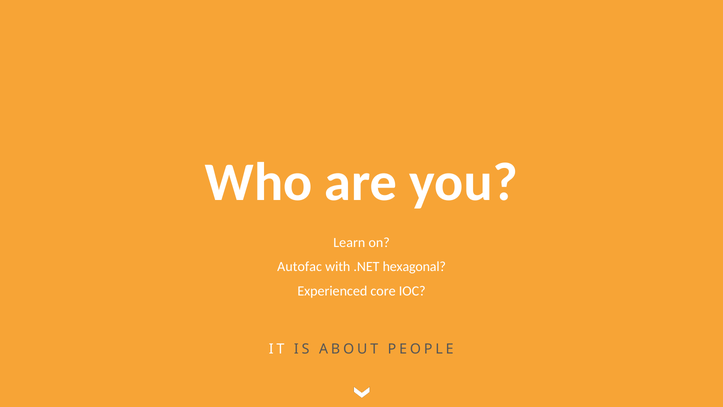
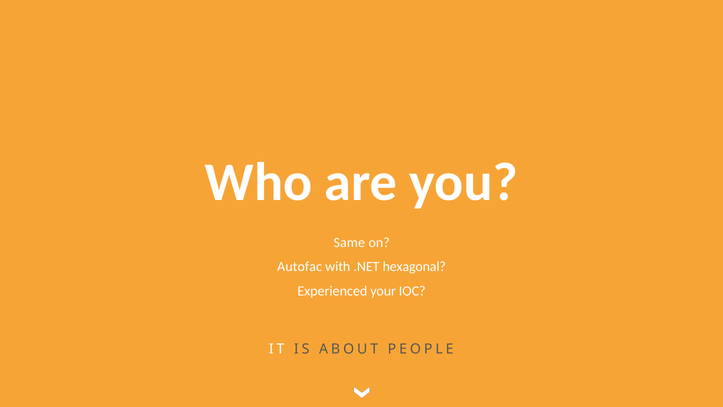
Learn: Learn -> Same (349, 242)
core: core -> your (383, 291)
